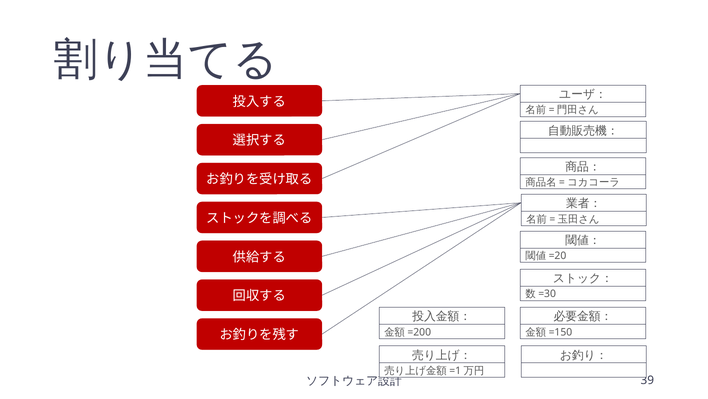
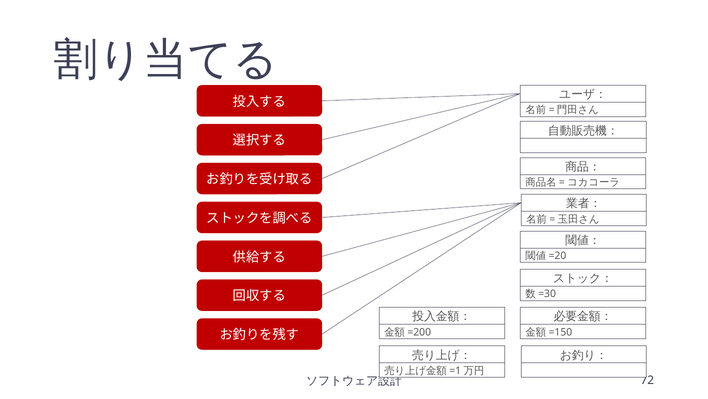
39: 39 -> 72 (647, 380)
